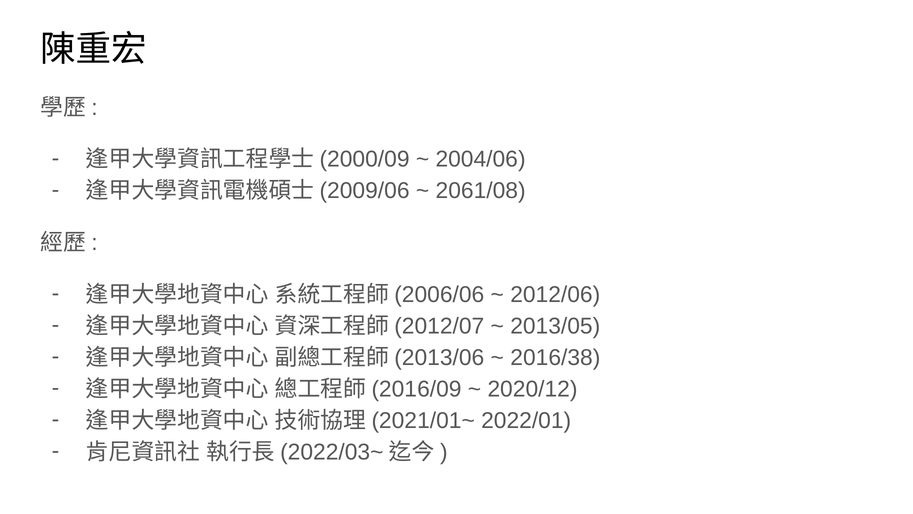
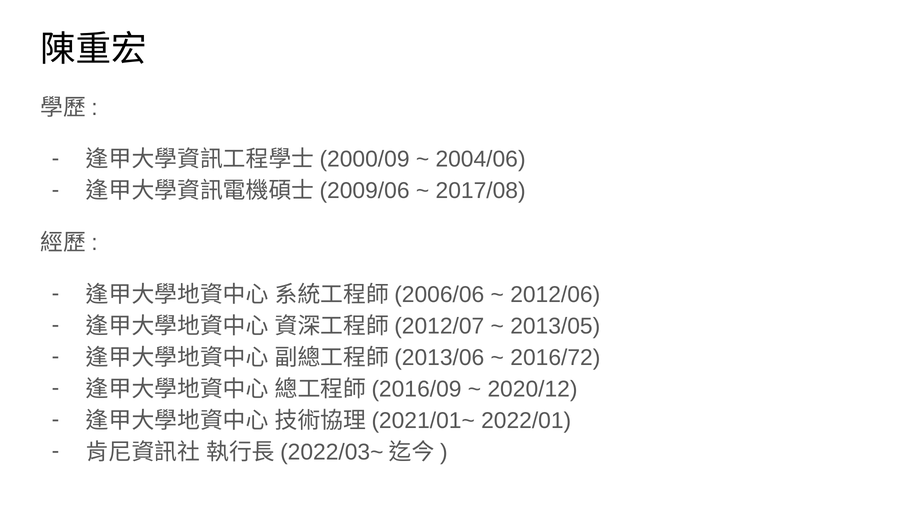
2061/08: 2061/08 -> 2017/08 (481, 191)
2016/38: 2016/38 -> 2016/72 (555, 357)
